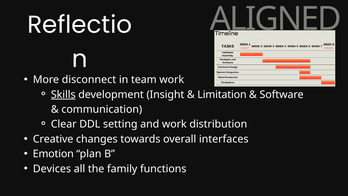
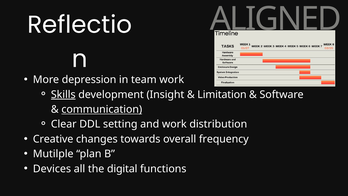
disconnect: disconnect -> depression (89, 80)
communication underline: none -> present (102, 109)
interfaces: interfaces -> frequency (224, 139)
Emotion: Emotion -> Mutilple (53, 154)
family: family -> digital (122, 169)
